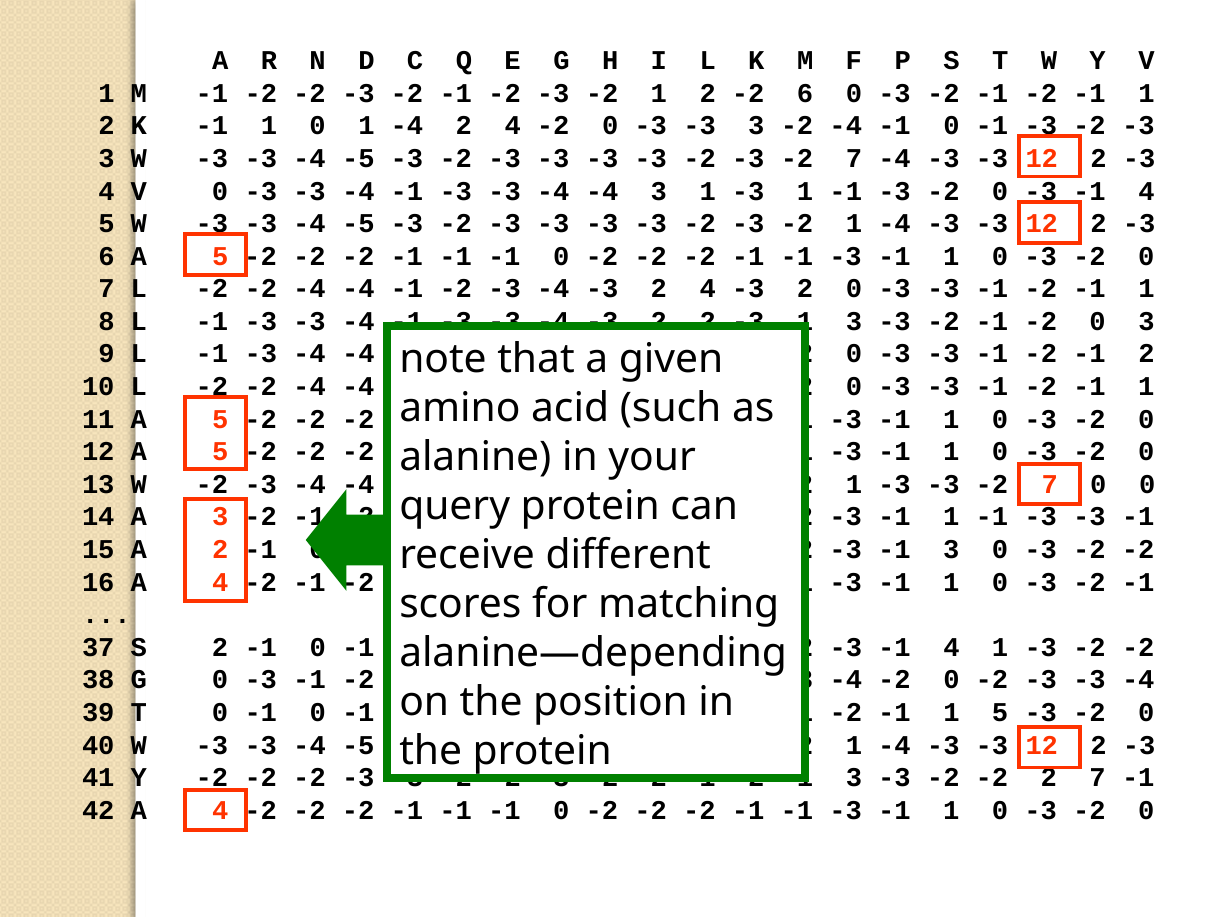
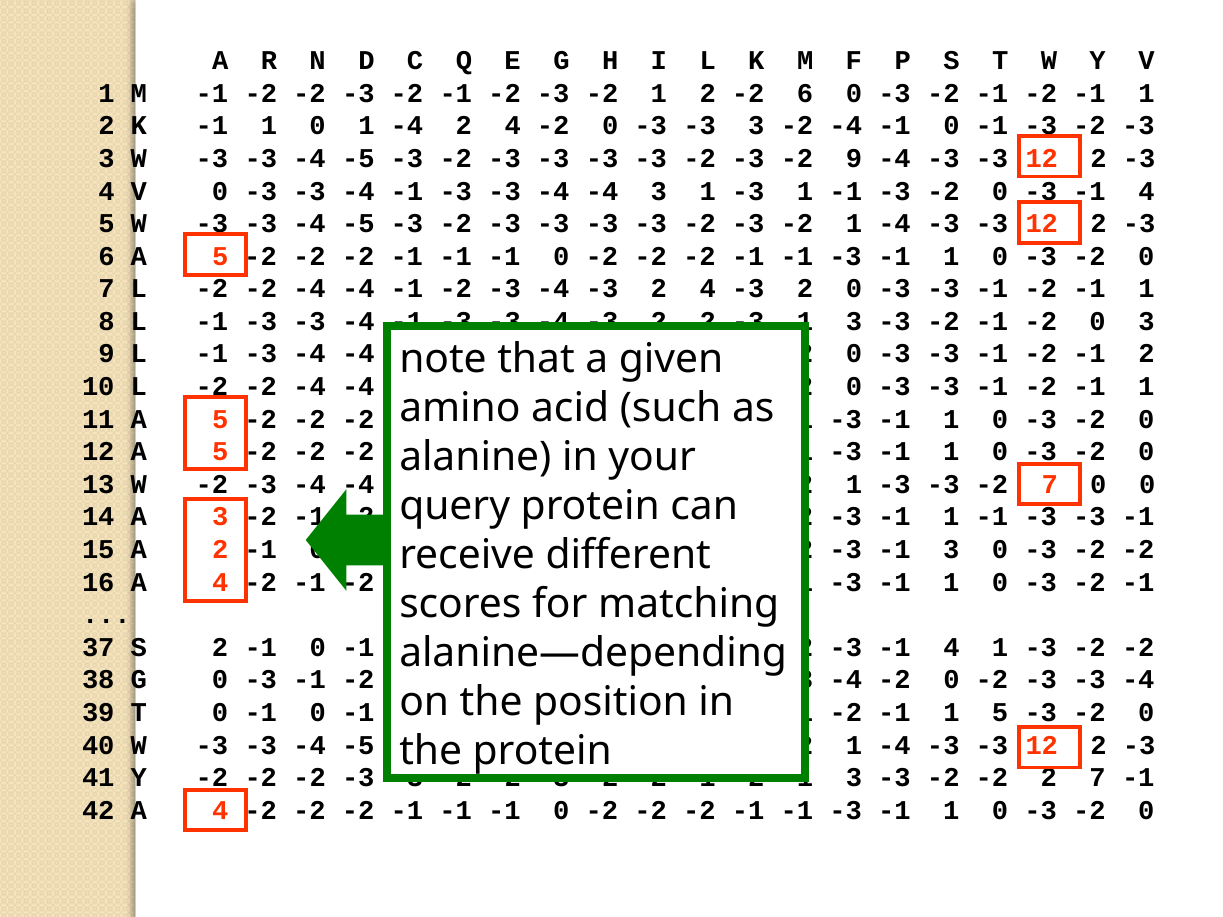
-2 -3 -2 7: 7 -> 9 (854, 159)
